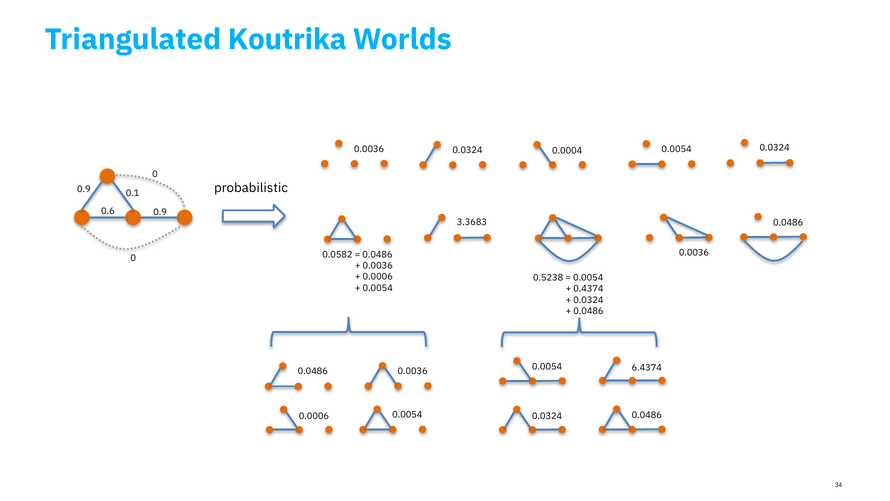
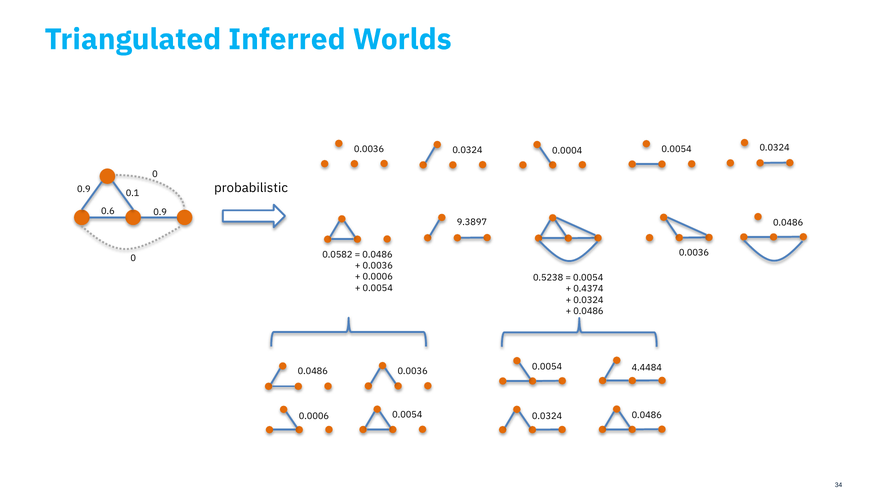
Koutrika: Koutrika -> Inferred (287, 39)
3.3683: 3.3683 -> 9.3897 (472, 222)
6.4374: 6.4374 -> 4.4484 (647, 367)
